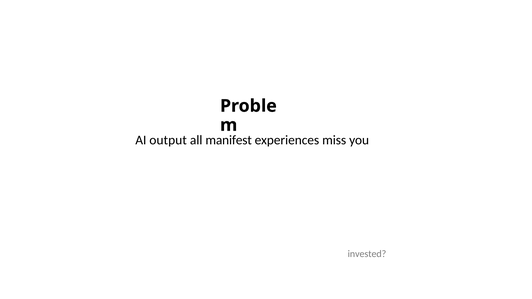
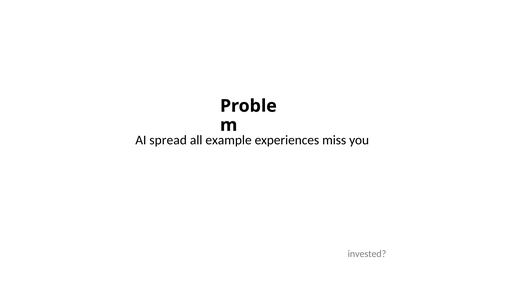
output: output -> spread (168, 140)
manifest: manifest -> example (229, 140)
